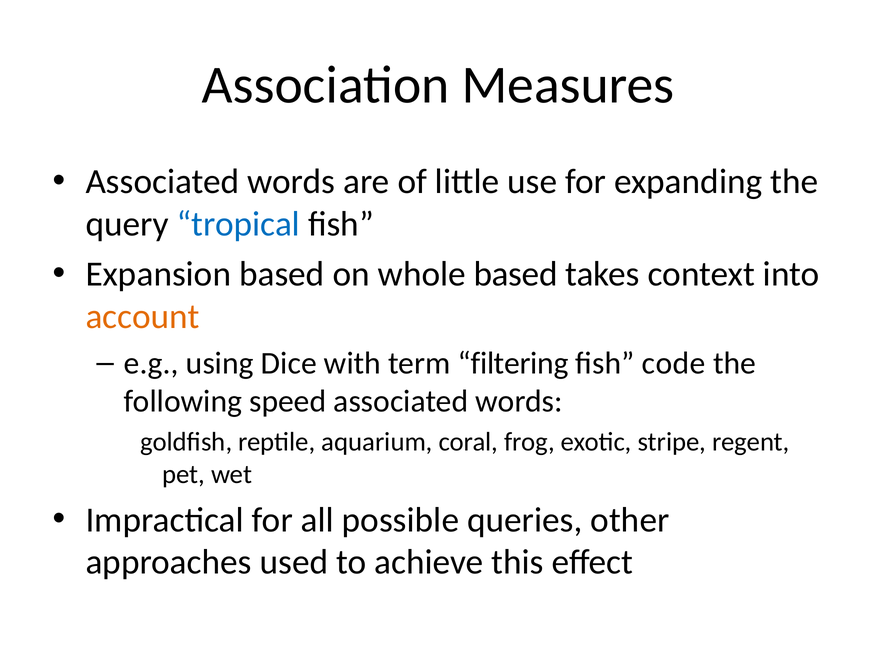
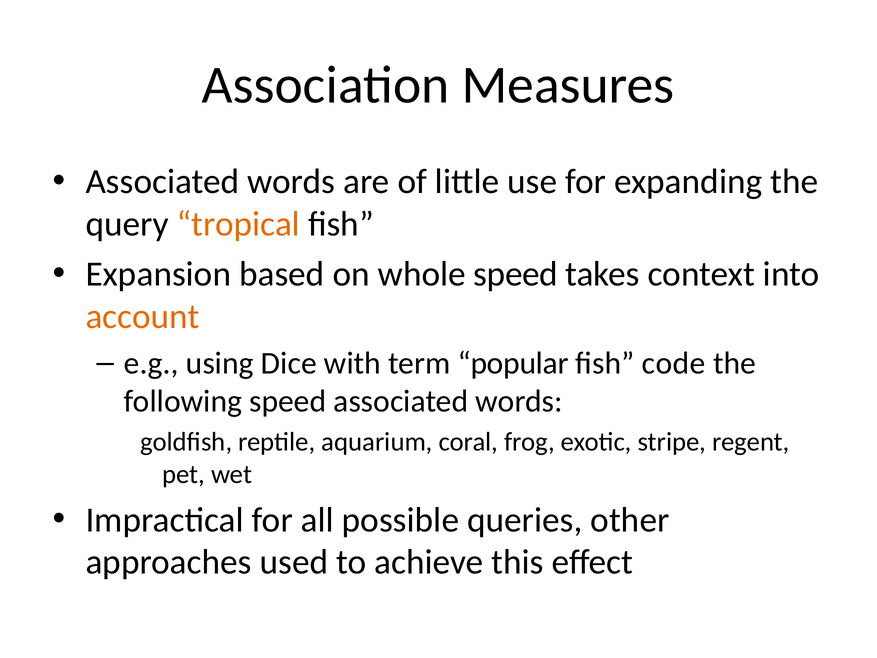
tropical colour: blue -> orange (238, 224)
whole based: based -> speed (516, 274)
filtering: filtering -> popular (513, 363)
